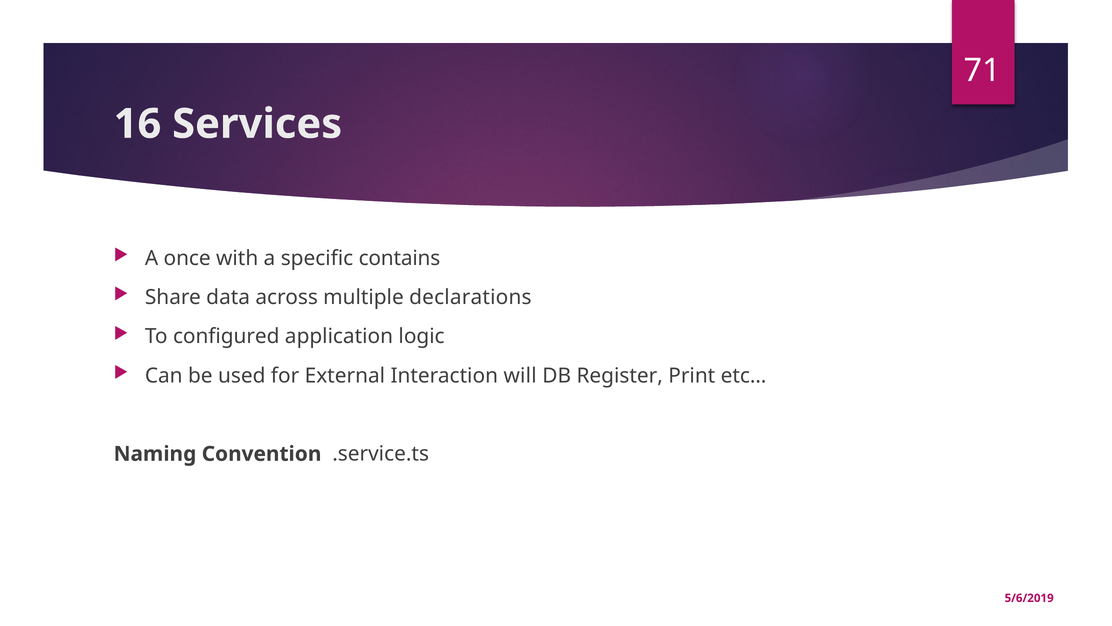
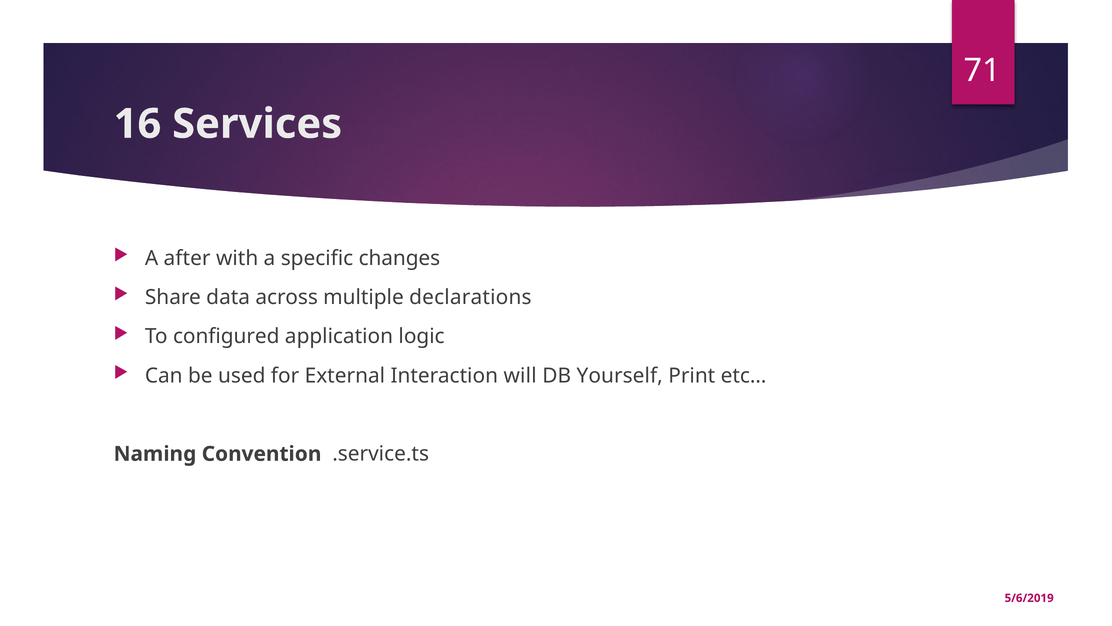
once: once -> after (187, 258)
contains: contains -> changes (399, 258)
Register: Register -> Yourself (620, 375)
